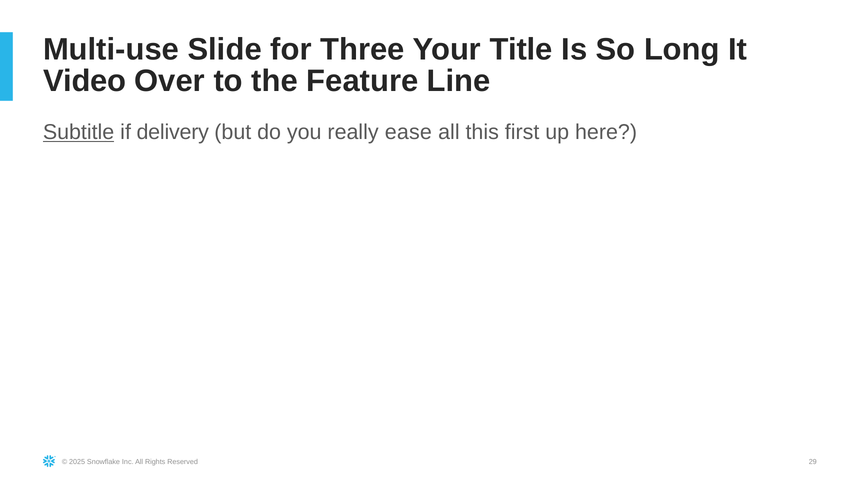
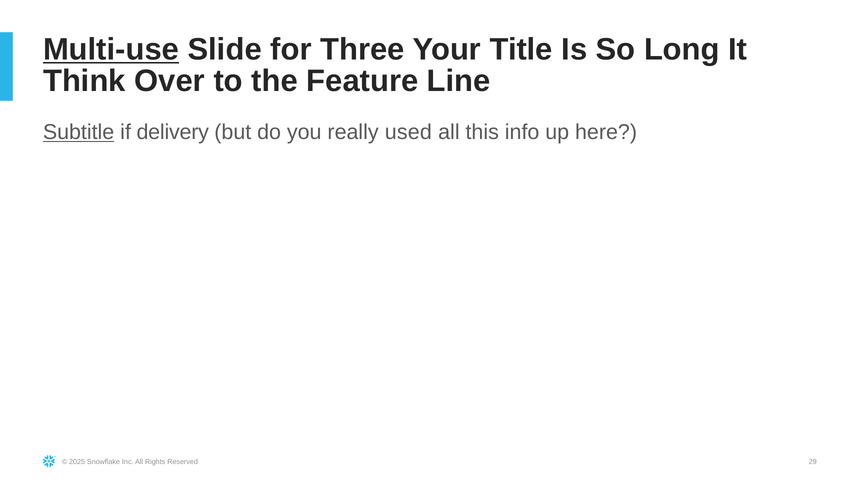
Multi-use underline: none -> present (111, 49)
Video: Video -> Think (84, 81)
ease: ease -> used (408, 132)
first: first -> info (522, 132)
